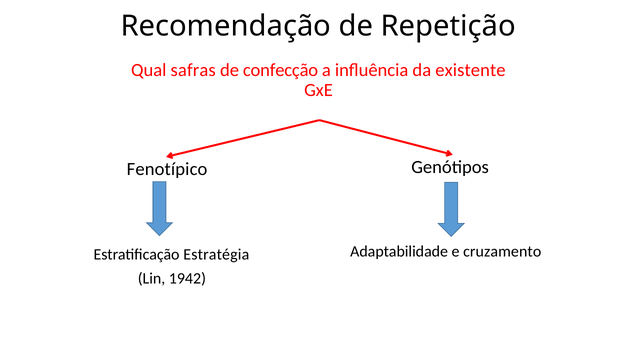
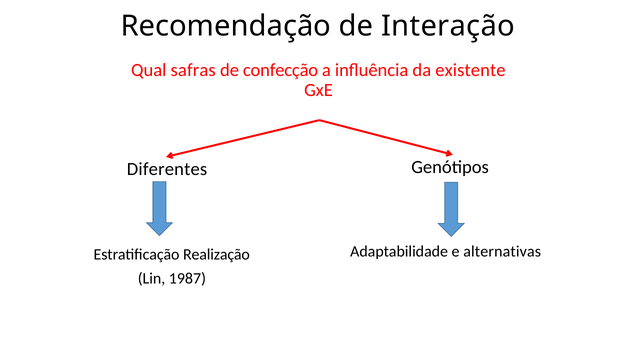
Repetição: Repetição -> Interação (448, 26)
Fenotípico: Fenotípico -> Diferentes (167, 169)
cruzamento: cruzamento -> alternativas (502, 252)
Estratégia: Estratégia -> Realização (216, 255)
1942: 1942 -> 1987 (187, 279)
